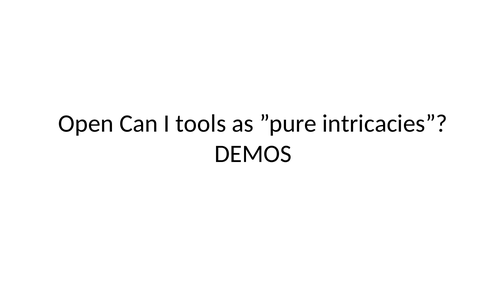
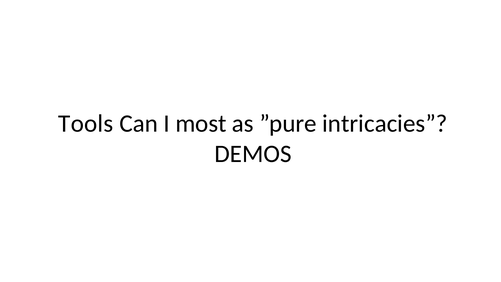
Open: Open -> Tools (86, 124)
tools: tools -> most (201, 124)
